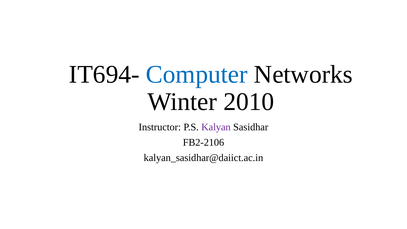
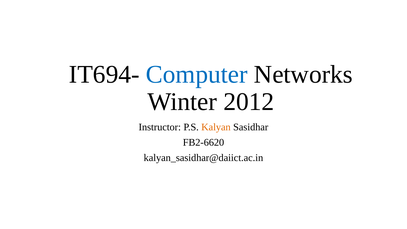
2010: 2010 -> 2012 (249, 102)
Kalyan colour: purple -> orange (216, 127)
FB2-2106: FB2-2106 -> FB2-6620 (203, 142)
